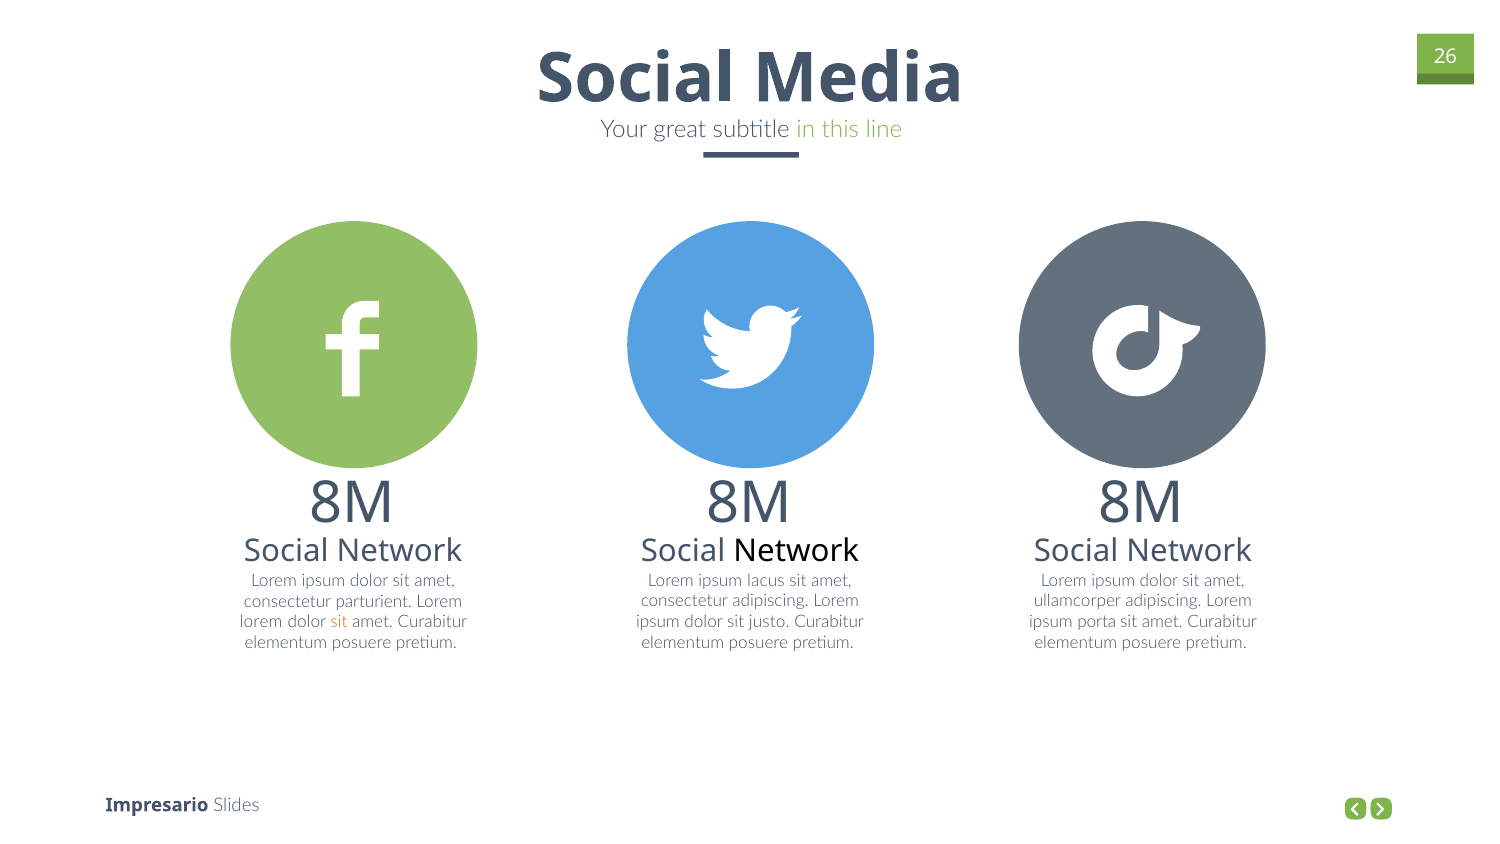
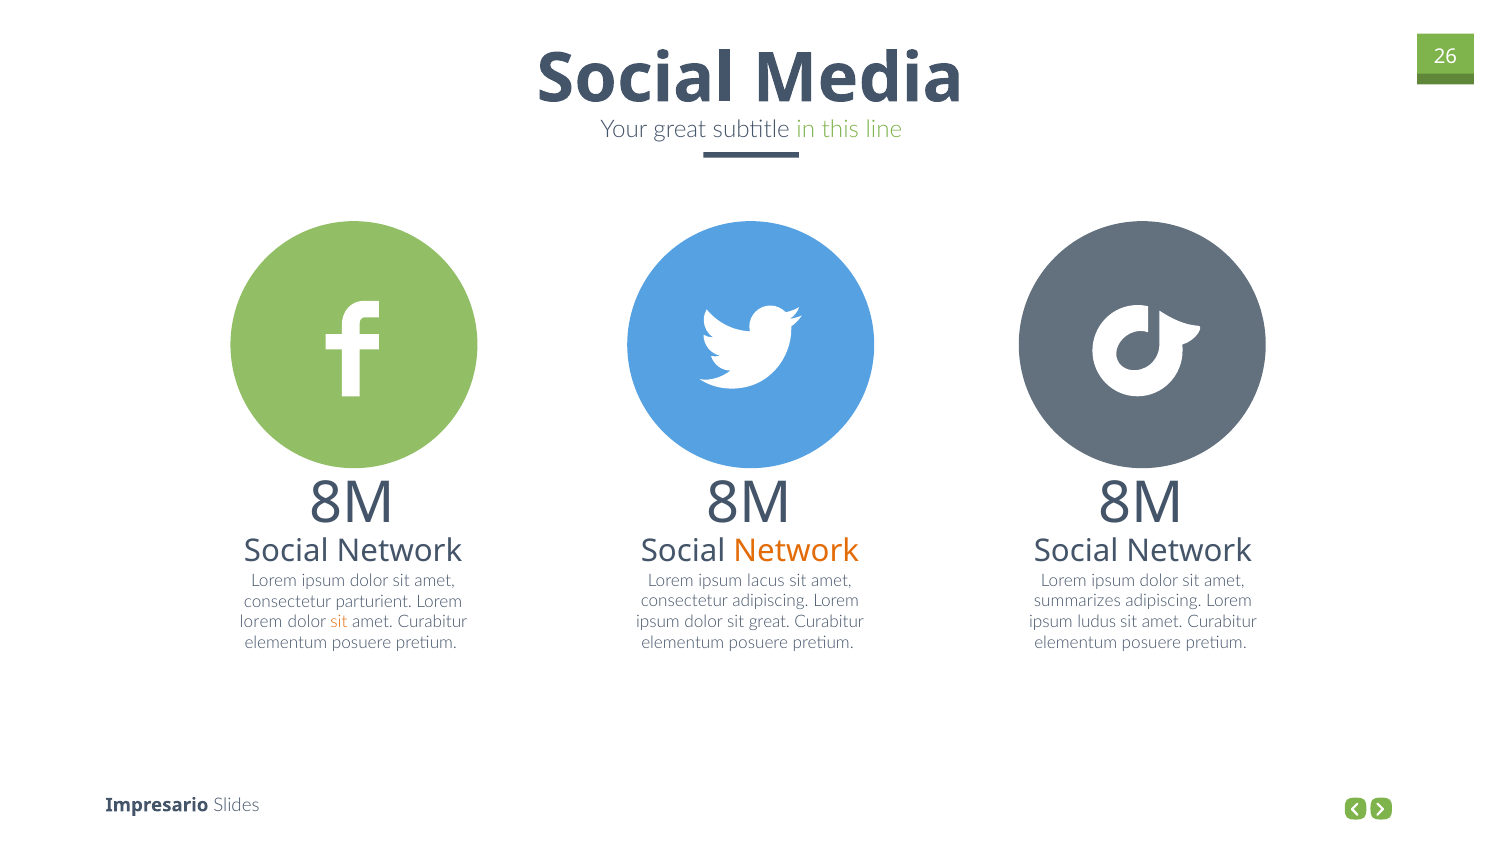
Network colour: black -> orange (796, 551)
ullamcorper: ullamcorper -> summarizes (1077, 601)
sit justo: justo -> great (769, 622)
porta: porta -> ludus (1097, 622)
